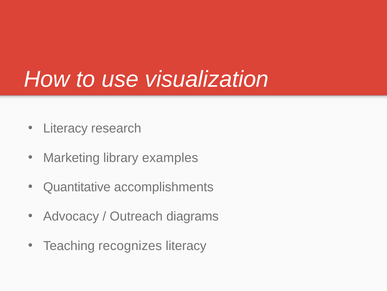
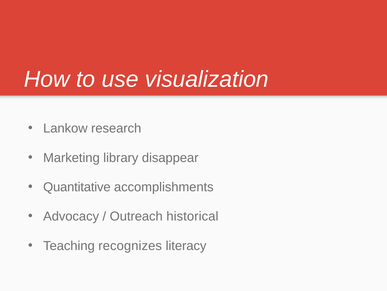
Literacy: Literacy -> Lankow (65, 128)
examples: examples -> disappear (170, 157)
diagrams: diagrams -> historical (192, 216)
